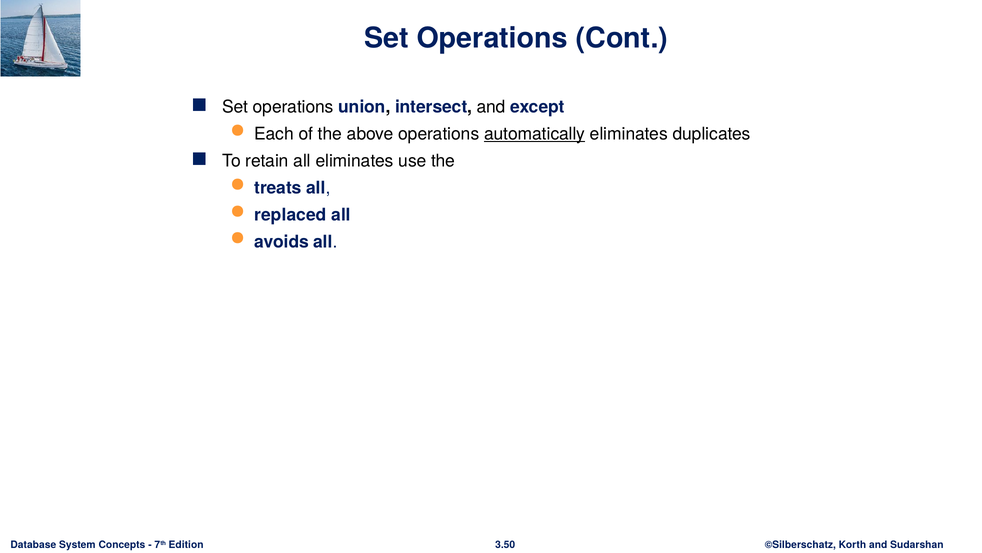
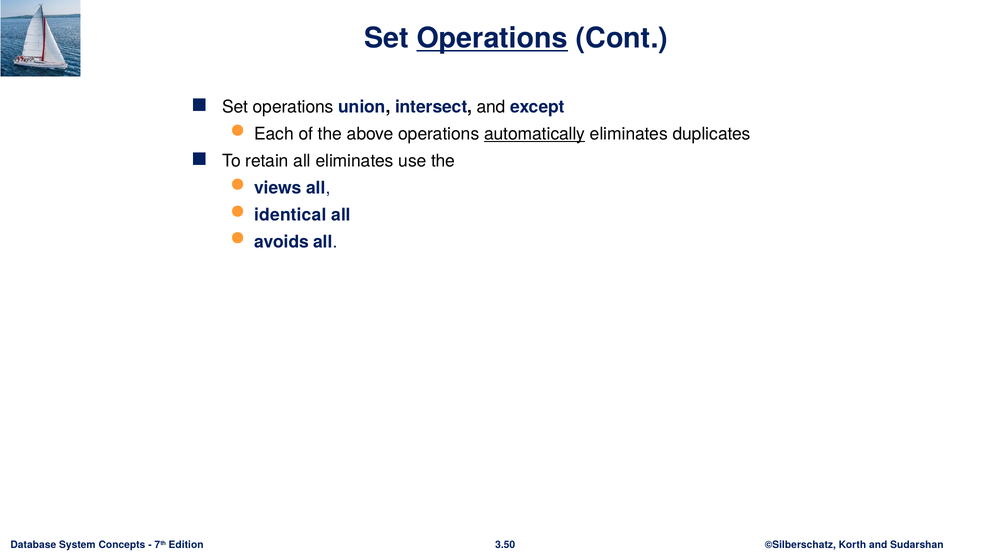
Operations underline: none -> present (492, 38)
treats: treats -> views (278, 188)
replaced: replaced -> identical (290, 215)
